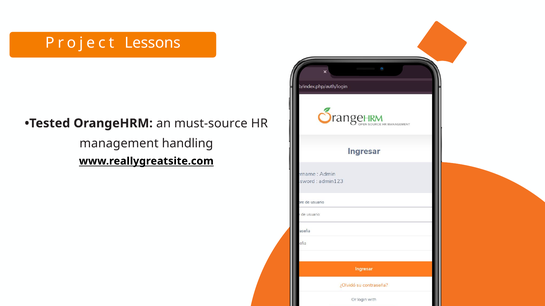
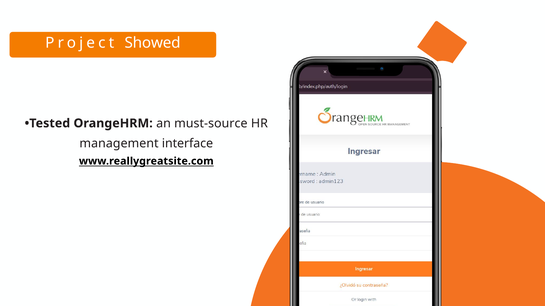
Lessons: Lessons -> Showed (153, 43)
handling: handling -> interface (188, 144)
